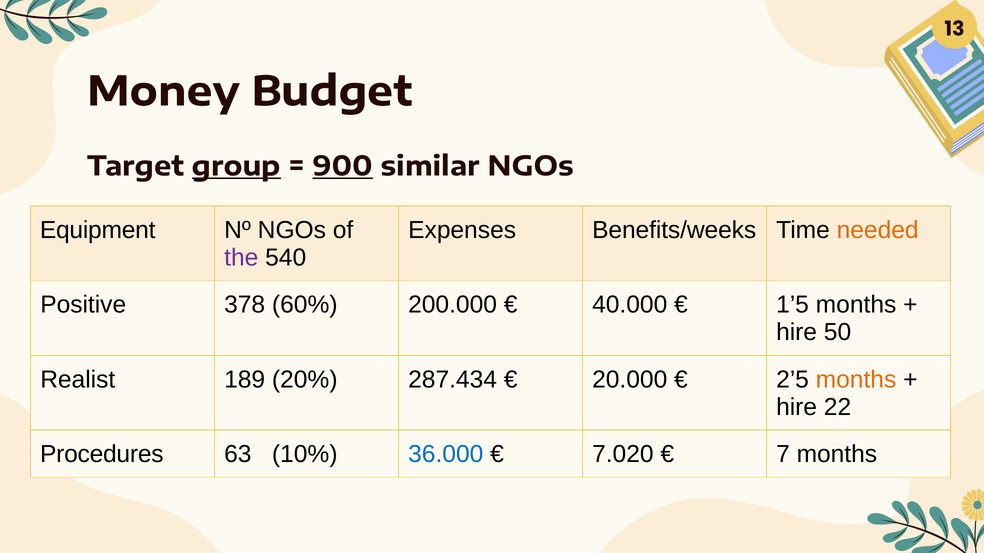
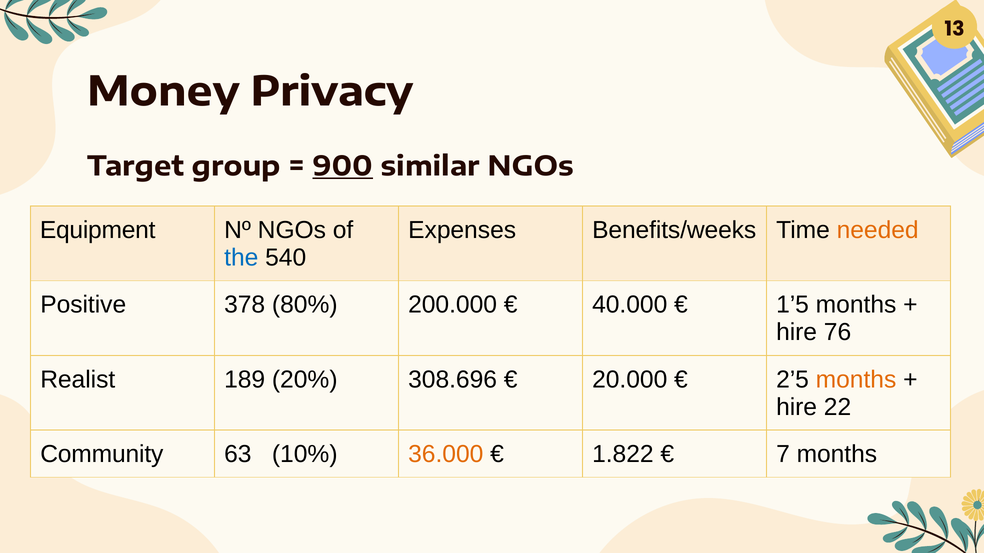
Budget: Budget -> Privacy (332, 93)
group underline: present -> none (236, 167)
the colour: purple -> blue (241, 258)
60%: 60% -> 80% (305, 305)
50: 50 -> 76 (838, 333)
287.434: 287.434 -> 308.696 (453, 380)
Procedures: Procedures -> Community (102, 455)
36.000 colour: blue -> orange (446, 455)
7.020: 7.020 -> 1.822 (623, 455)
